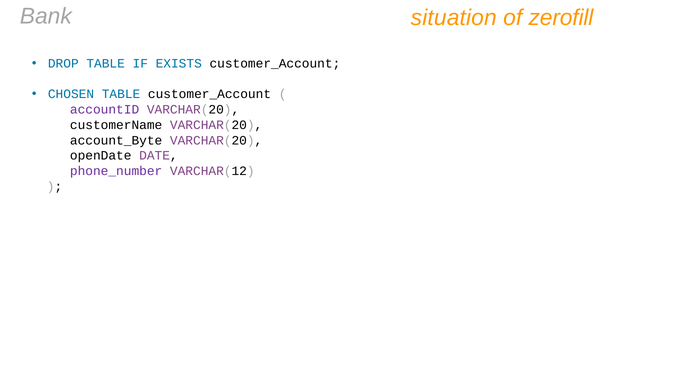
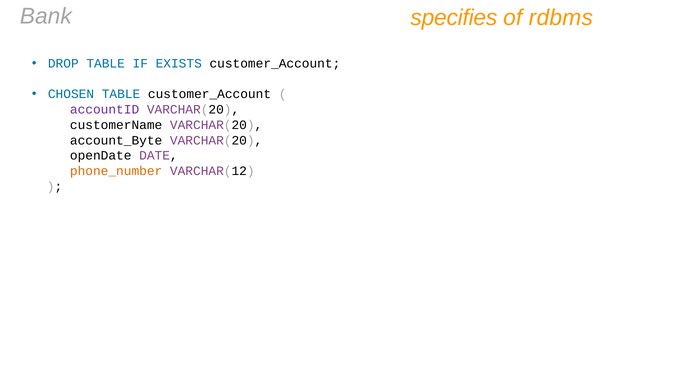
situation: situation -> specifies (454, 18)
zerofill: zerofill -> rdbms (561, 18)
phone_number colour: purple -> orange (116, 171)
